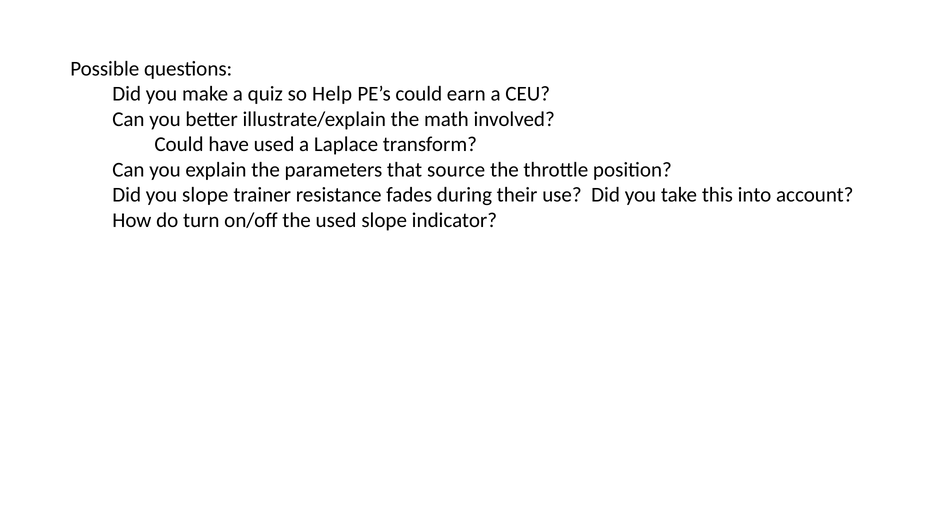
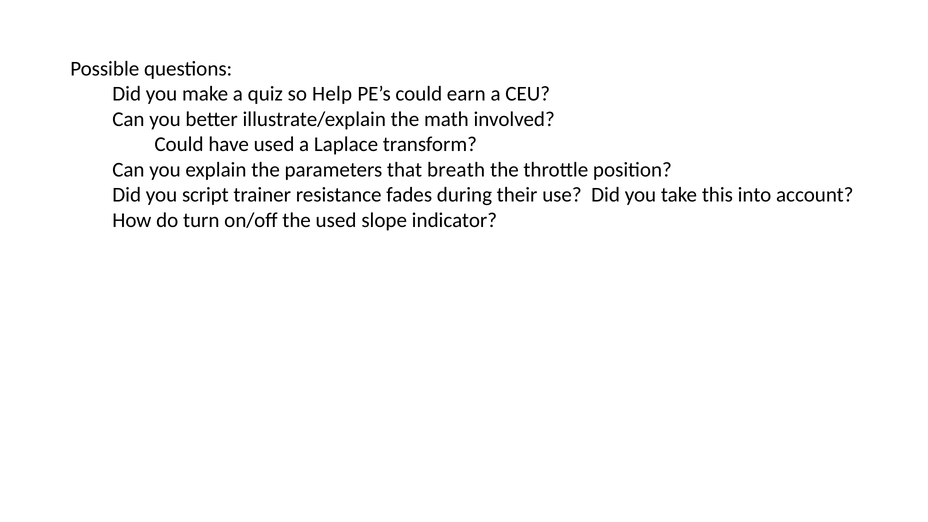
source: source -> breath (456, 170)
you slope: slope -> script (205, 195)
